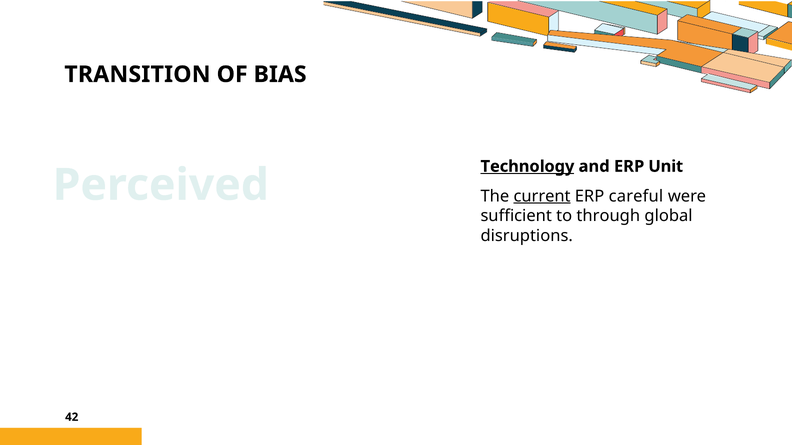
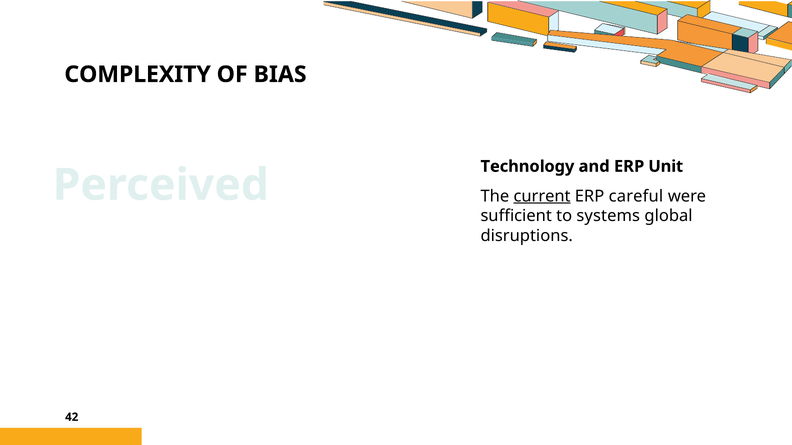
TRANSITION: TRANSITION -> COMPLEXITY (138, 74)
Technology underline: present -> none (527, 167)
through: through -> systems (608, 216)
